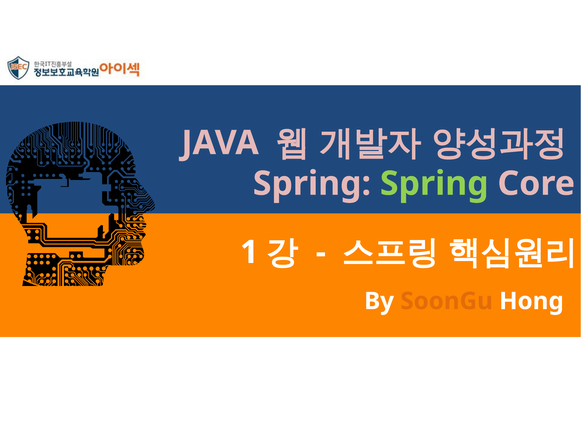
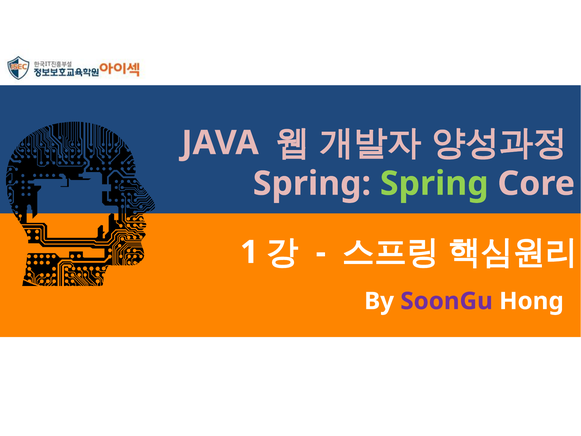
SoonGu colour: orange -> purple (447, 301)
